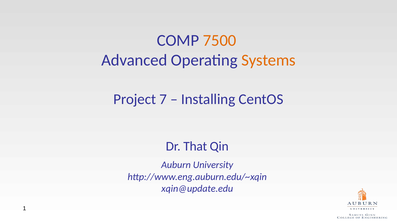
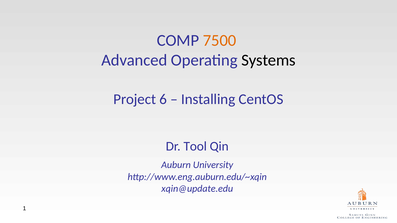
Systems colour: orange -> black (269, 60)
7: 7 -> 6 (163, 99)
That: That -> Tool (195, 147)
